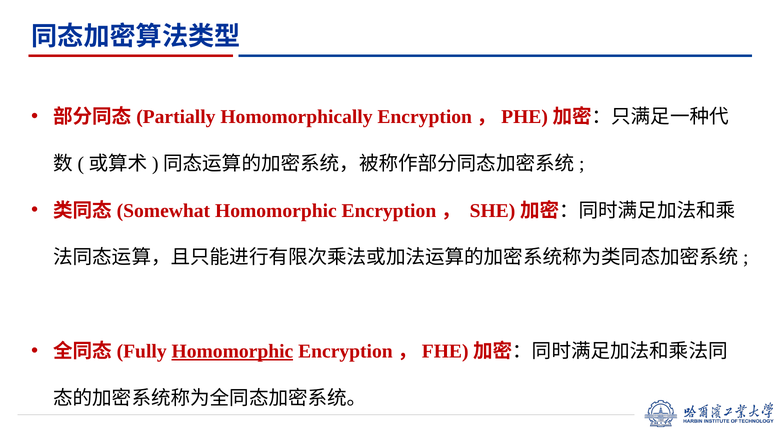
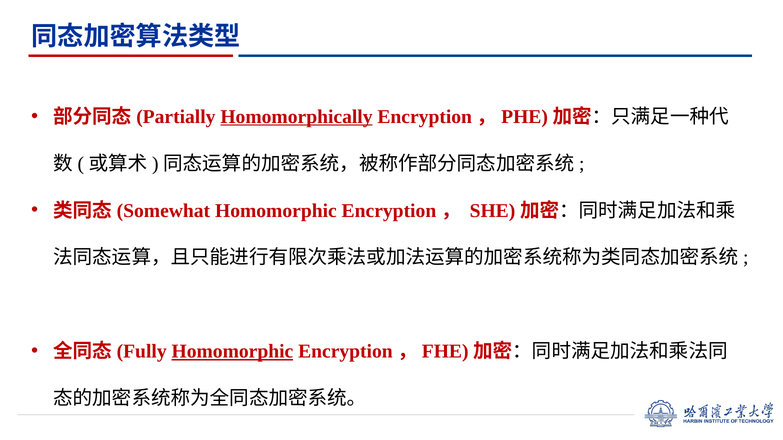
Homomorphically underline: none -> present (296, 117)
